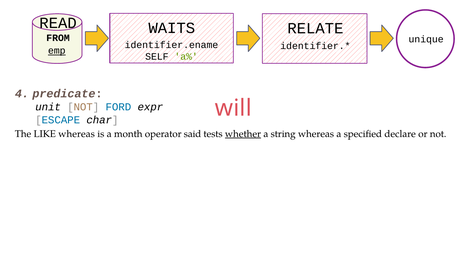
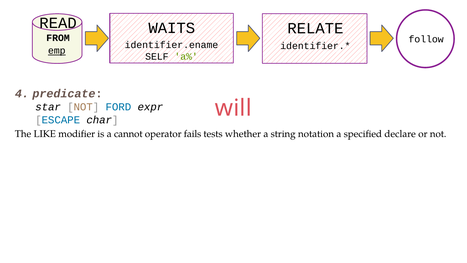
unique: unique -> follow (426, 39)
unit: unit -> star (48, 107)
LIKE whereas: whereas -> modifier (77, 134)
month: month -> cannot (128, 134)
said: said -> fails (193, 134)
whether underline: present -> none (243, 134)
string whereas: whereas -> notation (316, 134)
